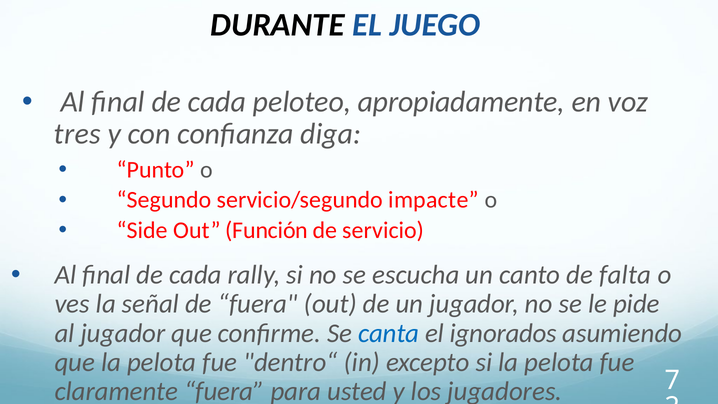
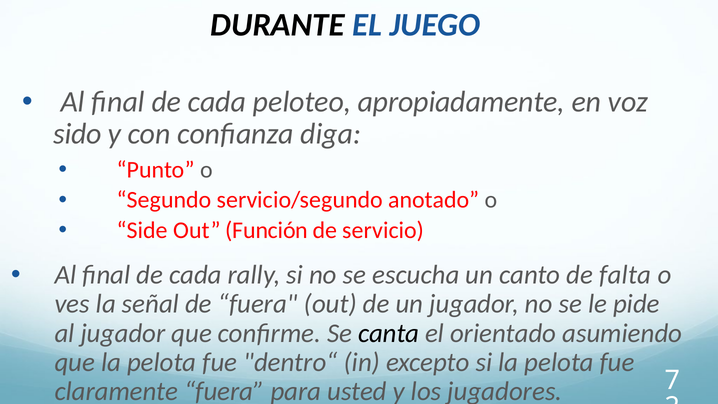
tres: tres -> sido (78, 134)
impacte: impacte -> anotado (434, 200)
canta colour: blue -> black (389, 333)
ignorados: ignorados -> orientado (503, 333)
